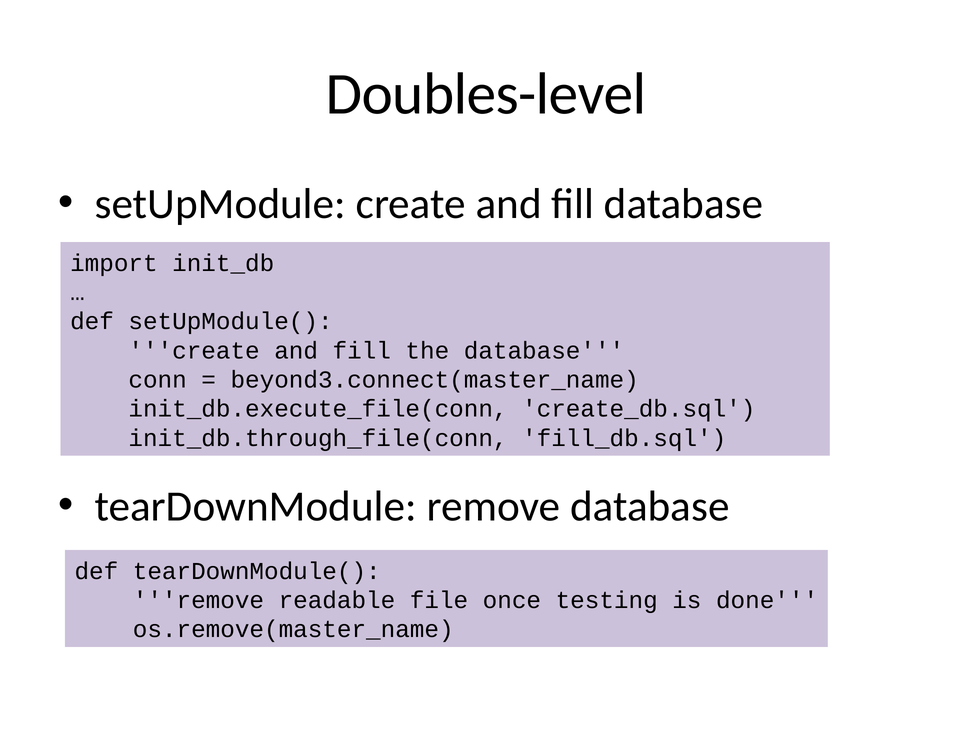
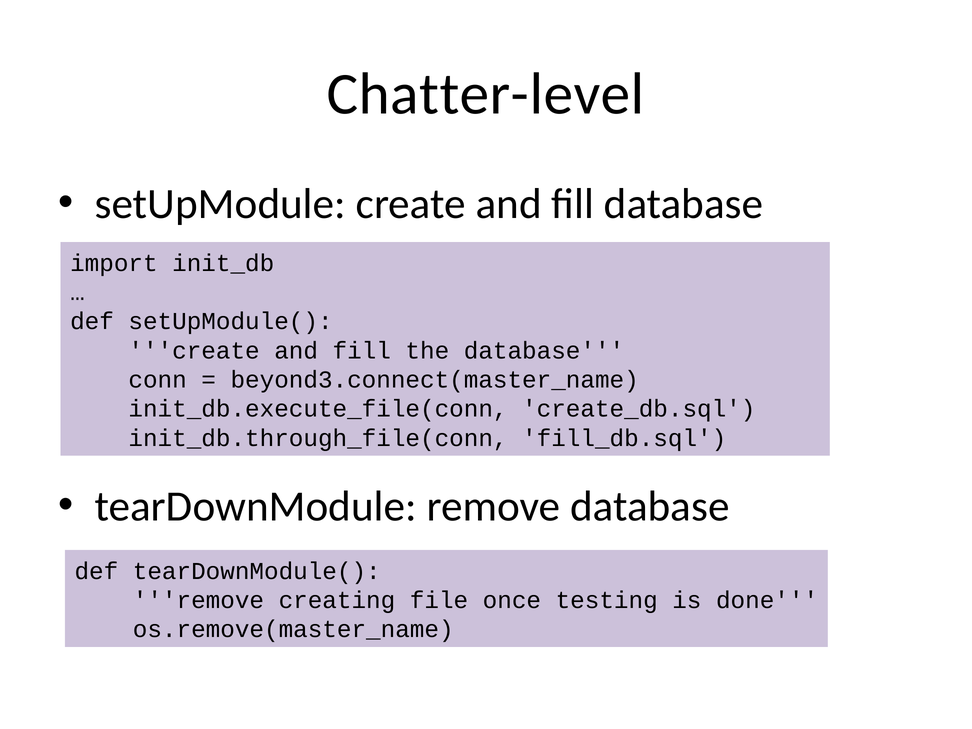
Doubles-level: Doubles-level -> Chatter-level (486, 94)
readable: readable -> creating (337, 600)
